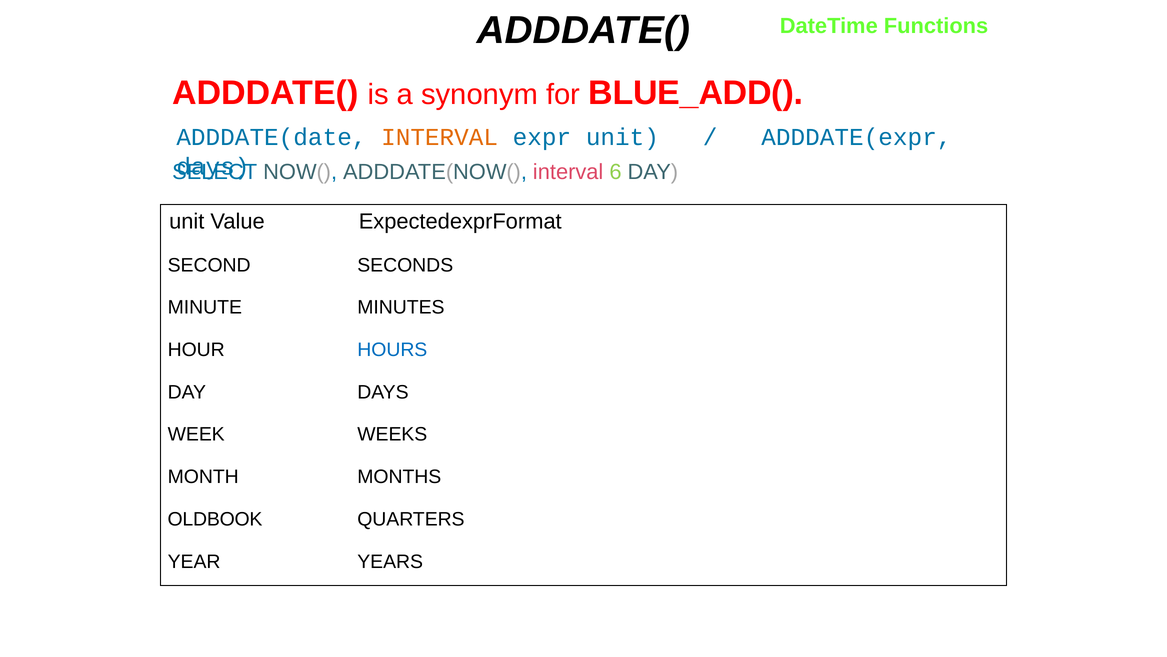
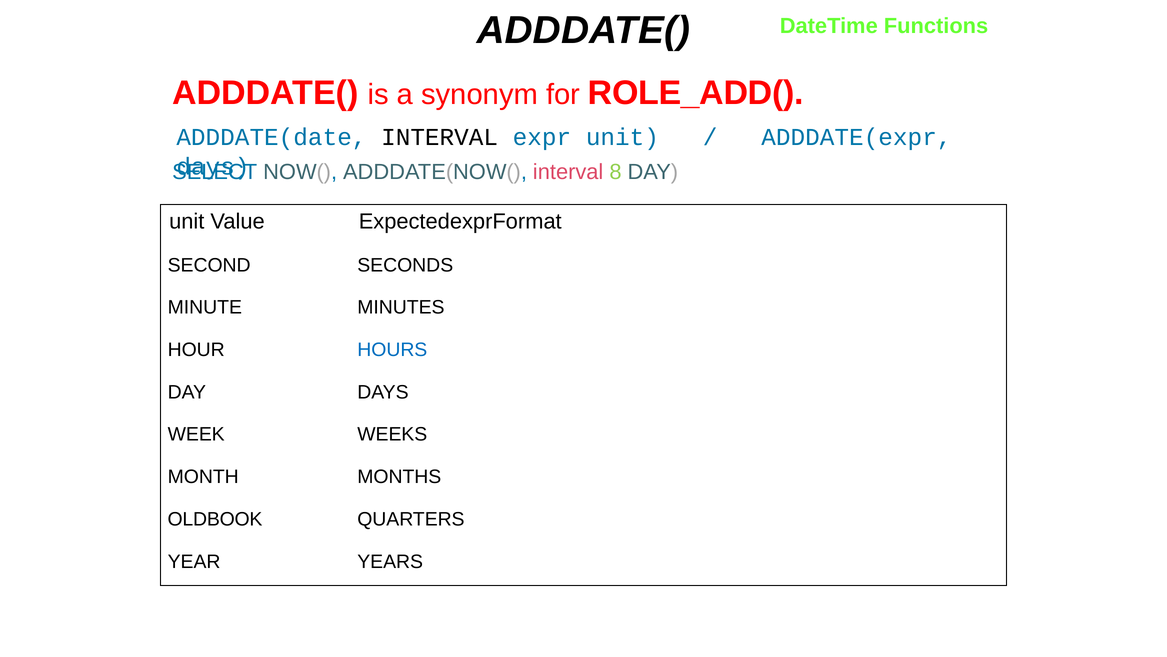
BLUE_ADD(: BLUE_ADD( -> ROLE_ADD( (696, 93)
INTERVAL colour: orange -> black (440, 137)
6: 6 -> 8 (616, 172)
